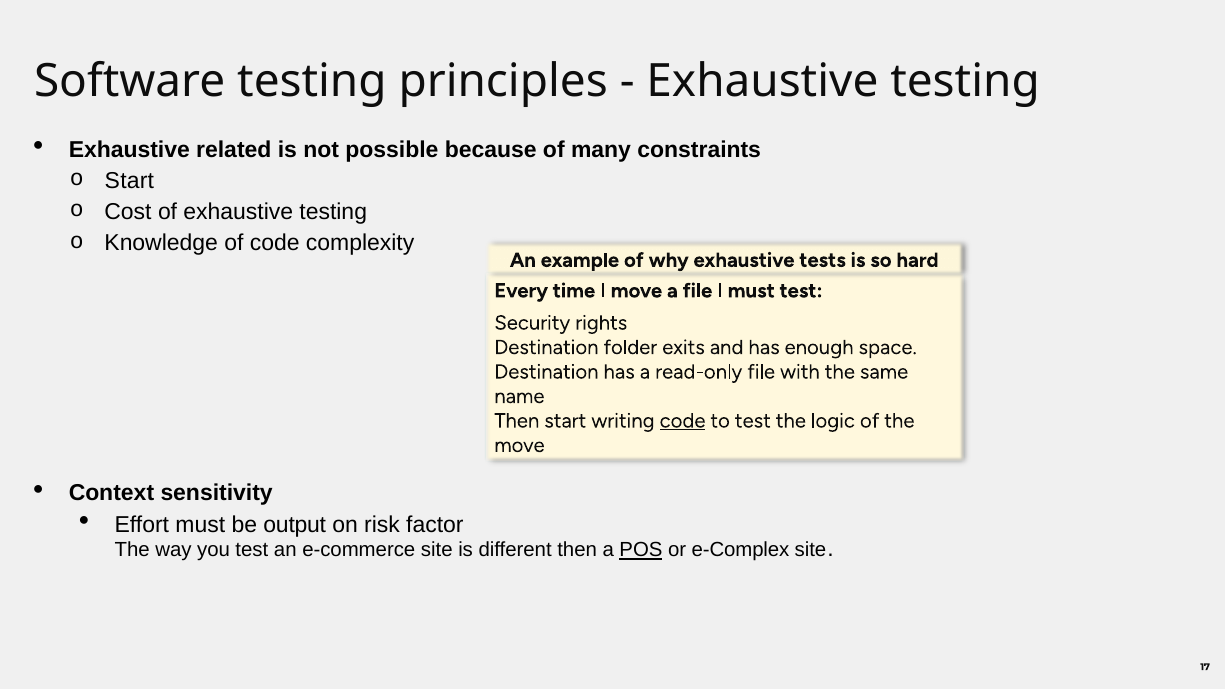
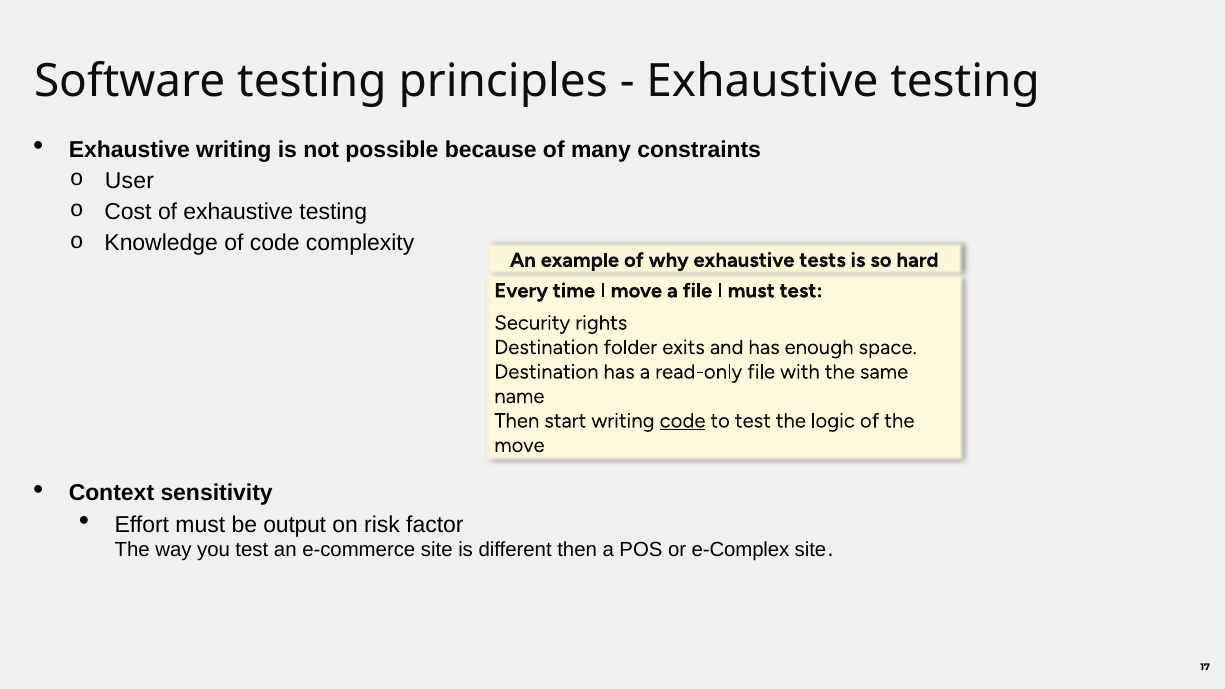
Exhaustive related: related -> writing (234, 150)
Start: Start -> User (129, 181)
POS underline: present -> none (641, 550)
